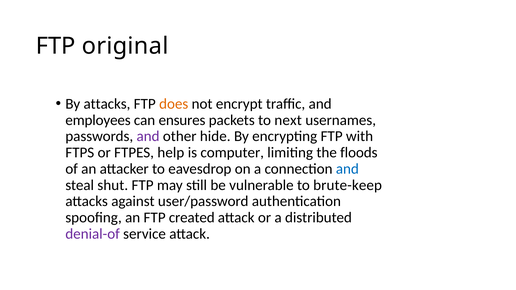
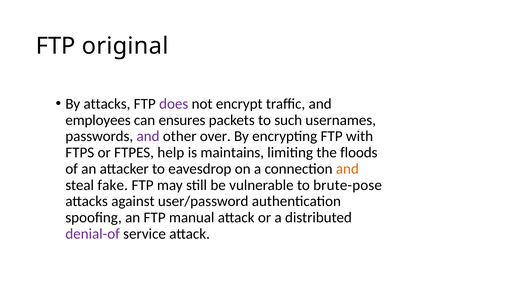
does colour: orange -> purple (174, 104)
next: next -> such (288, 120)
hide: hide -> over (215, 136)
computer: computer -> maintains (232, 153)
and colour: blue -> orange (347, 169)
shut: shut -> fake (113, 185)
brute-keep: brute-keep -> brute-pose (348, 185)
created: created -> manual (192, 218)
